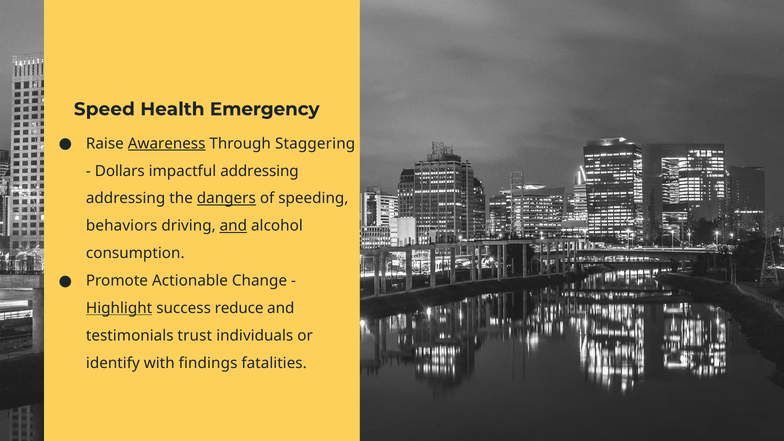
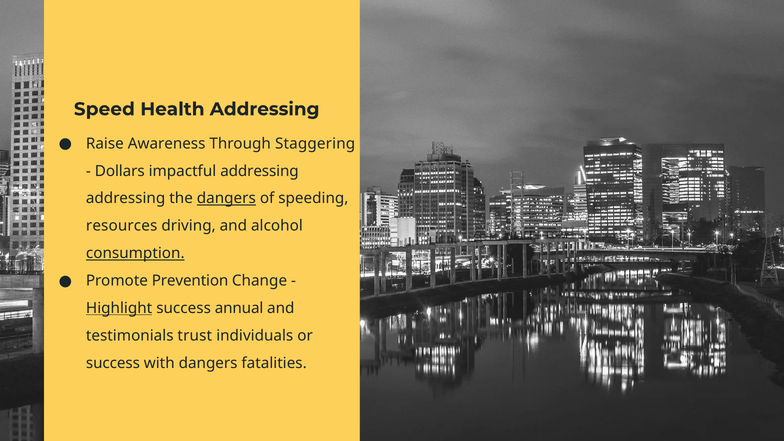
Health Emergency: Emergency -> Addressing (265, 109)
Awareness underline: present -> none (167, 144)
behaviors: behaviors -> resources (122, 226)
and underline: present -> none (233, 226)
consumption underline: none -> present (135, 253)
Actionable: Actionable -> Prevention (190, 281)
reduce: reduce -> annual (239, 308)
identify: identify -> success (113, 363)
with findings: findings -> dangers (208, 363)
